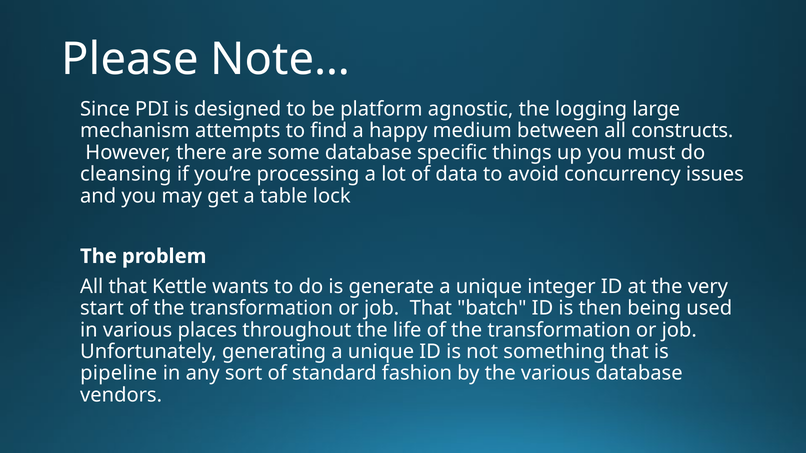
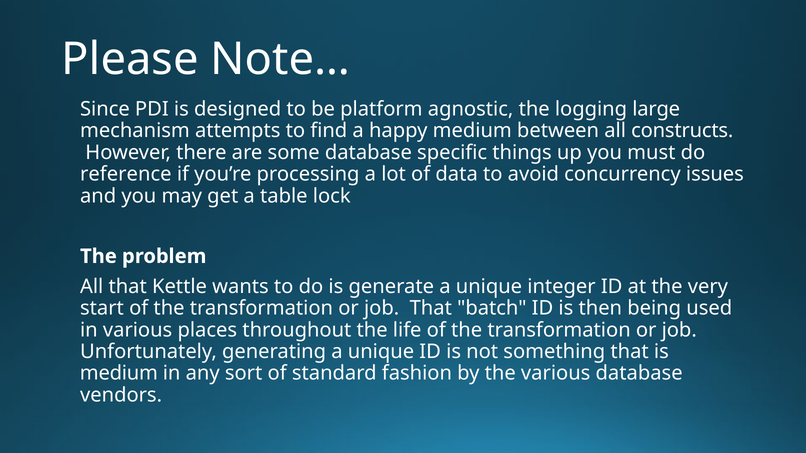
cleansing: cleansing -> reference (126, 174)
pipeline: pipeline -> medium (119, 374)
